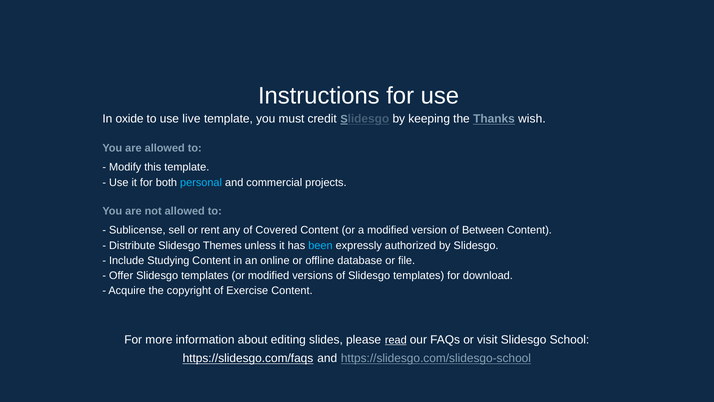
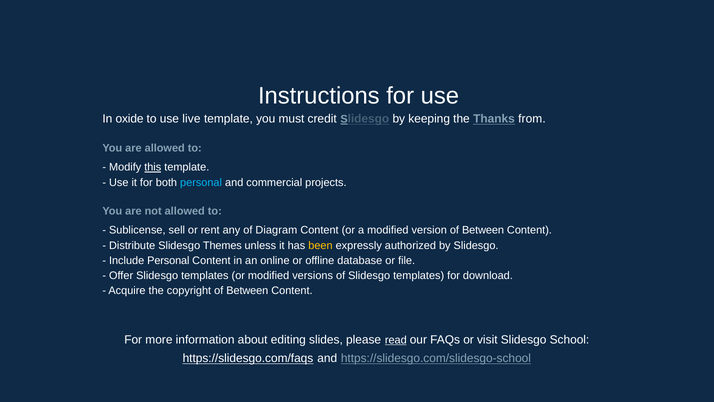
wish: wish -> from (532, 119)
this underline: none -> present (153, 167)
Covered: Covered -> Diagram (276, 230)
been colour: light blue -> yellow (320, 245)
Include Studying: Studying -> Personal (168, 260)
copyright of Exercise: Exercise -> Between (247, 290)
